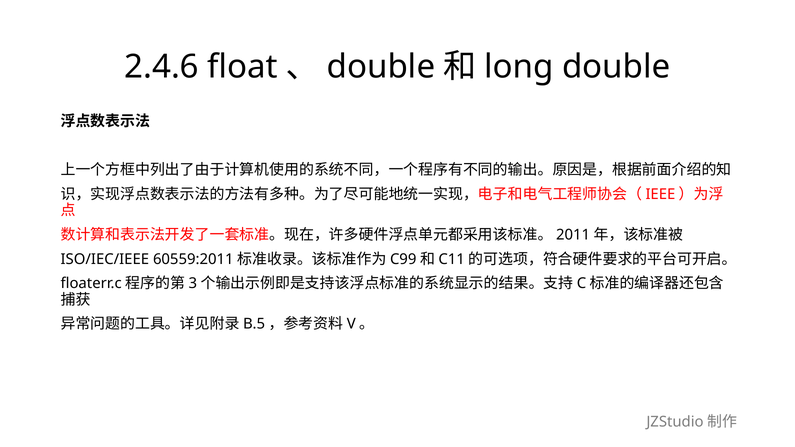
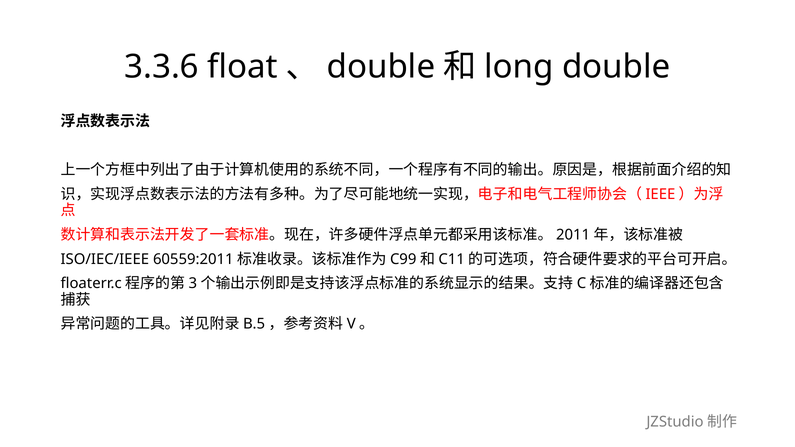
2.4.6: 2.4.6 -> 3.3.6 (162, 67)
